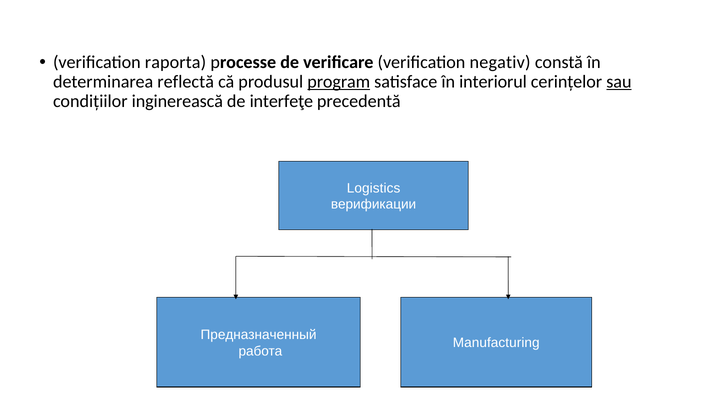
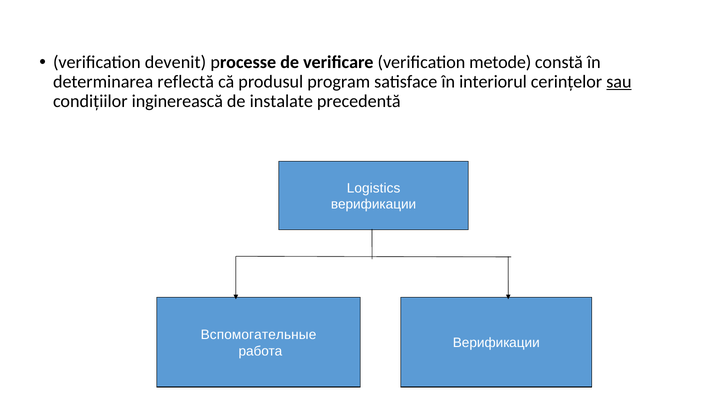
raporta: raporta -> devenit (176, 62)
negativ: negativ -> metode (500, 62)
program underline: present -> none (339, 82)
interfeţe: interfeţe -> instalate (281, 101)
Предназначенный: Предназначенный -> Вспомогательные (258, 335)
Manufacturing: Manufacturing -> Верификации (496, 343)
